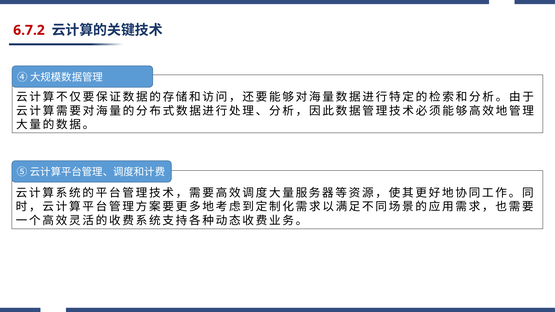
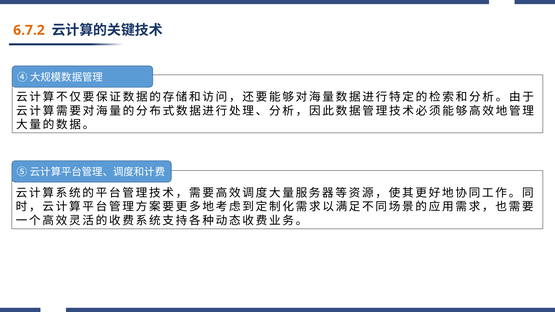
6.7.2 colour: red -> orange (29, 30)
